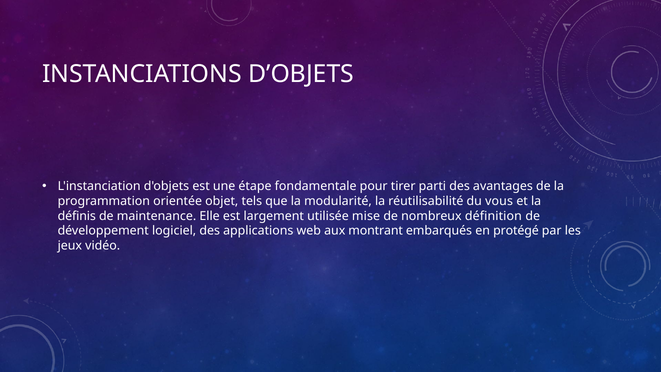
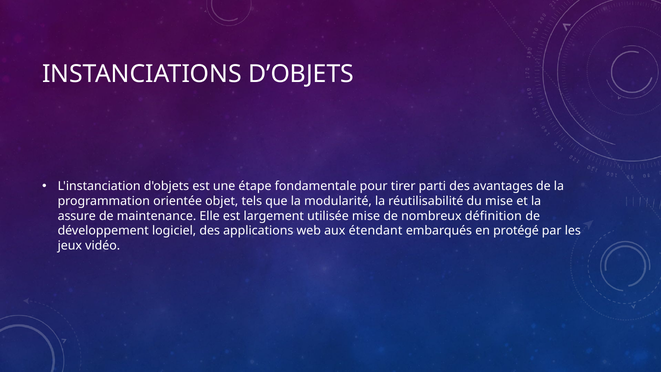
du vous: vous -> mise (499, 201)
définis: définis -> assure (77, 216)
montrant: montrant -> étendant (376, 231)
